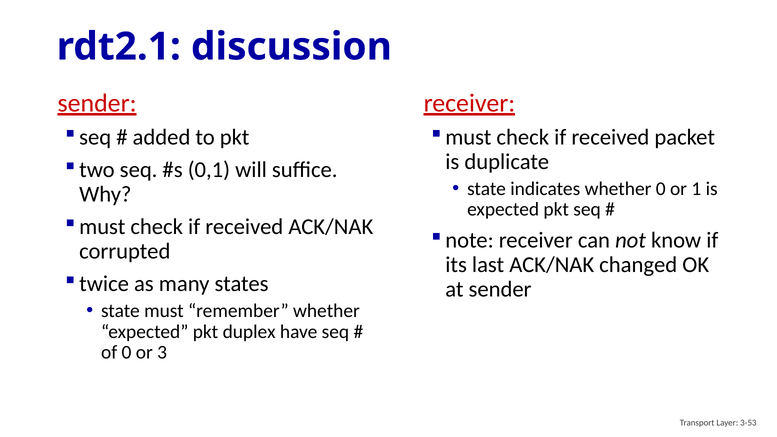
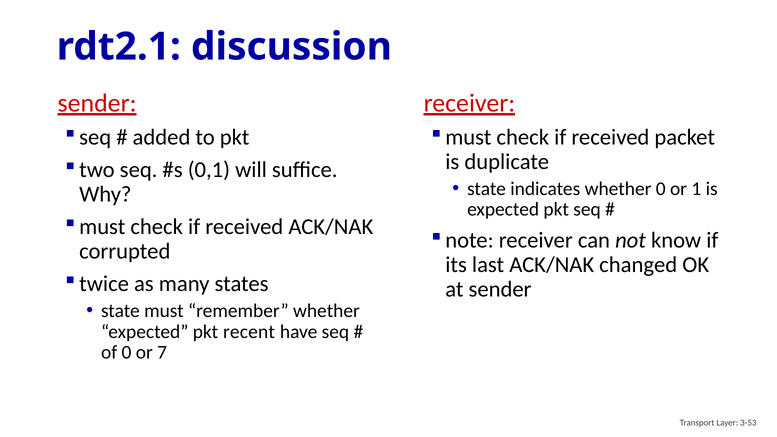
duplex: duplex -> recent (249, 332)
3: 3 -> 7 (162, 353)
